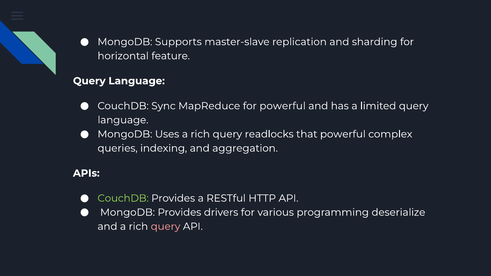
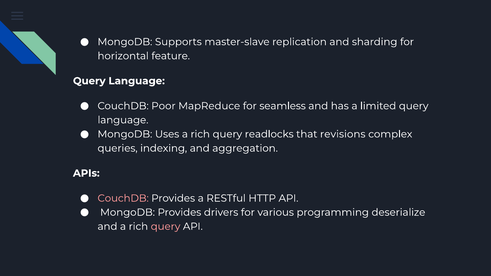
Sync: Sync -> Poor (163, 106)
for powerful: powerful -> seamless (283, 106)
that powerful: powerful -> revisions (343, 134)
CouchDB colour: light green -> pink (123, 198)
